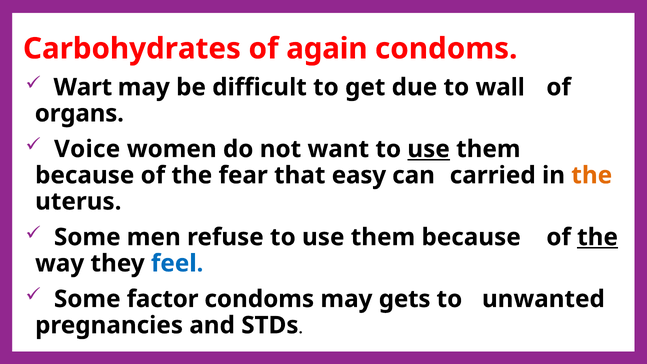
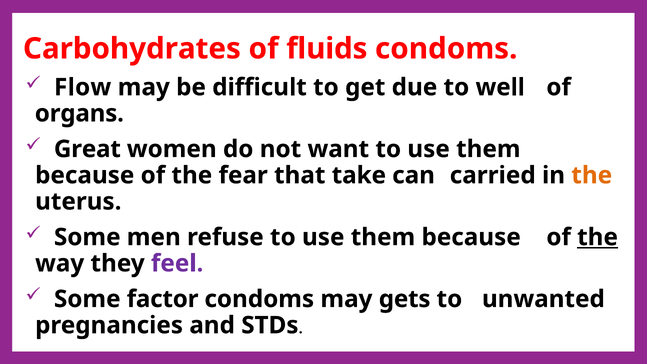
again: again -> fluids (327, 49)
Wart: Wart -> Flow (83, 87)
wall: wall -> well (500, 87)
Voice: Voice -> Great (87, 149)
use underline: present -> none (429, 149)
easy: easy -> take (359, 175)
feel colour: blue -> purple (177, 263)
